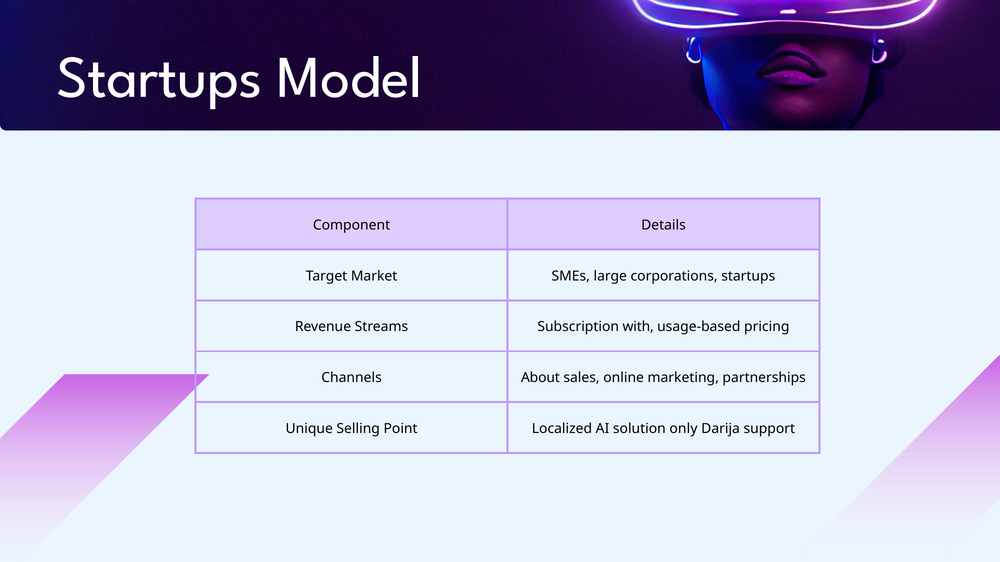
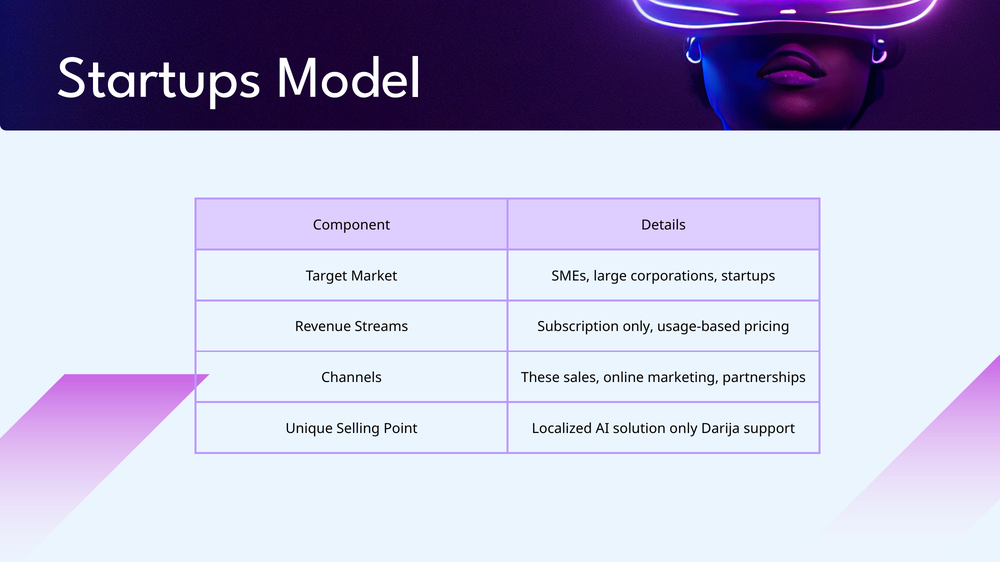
Subscription with: with -> only (638, 327)
About: About -> These (540, 378)
